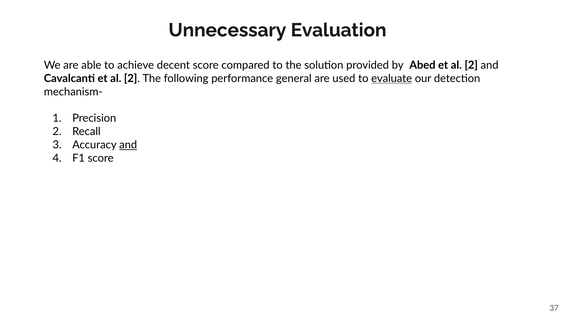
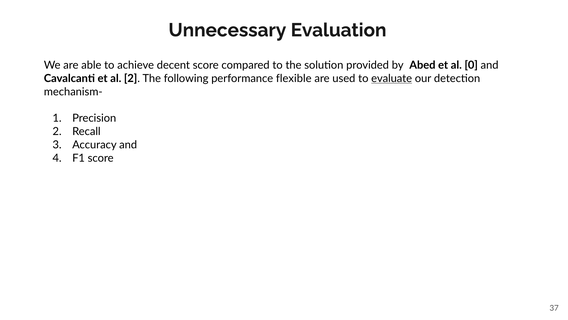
Abed et al 2: 2 -> 0 (471, 65)
general: general -> flexible (294, 78)
and underline: present -> none (128, 145)
